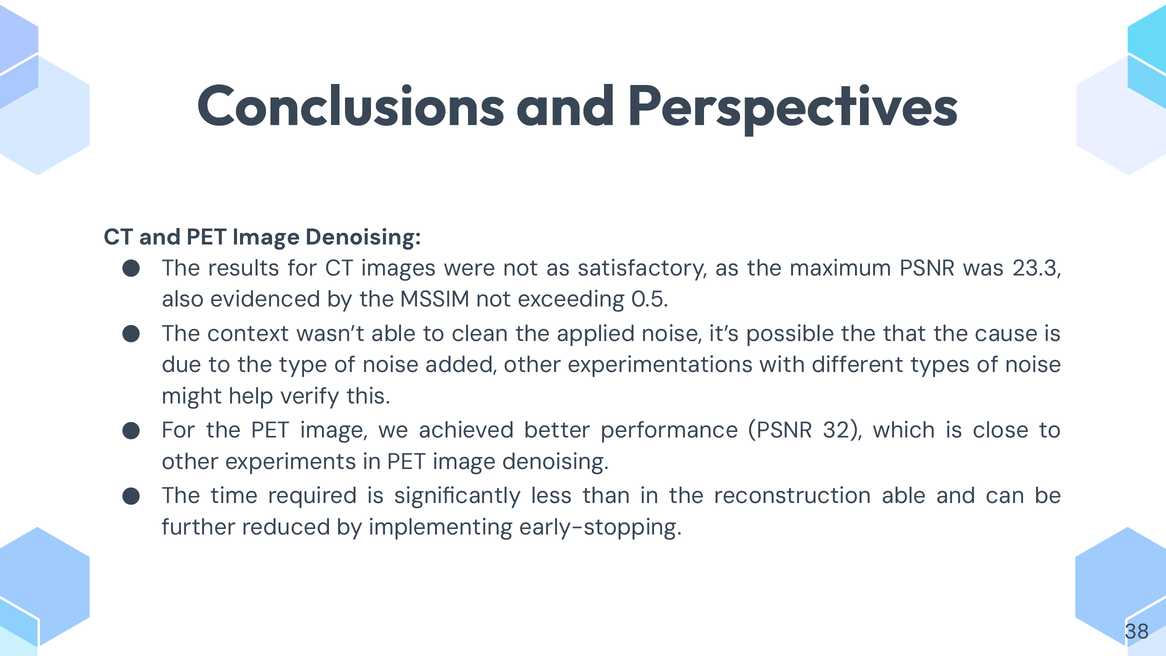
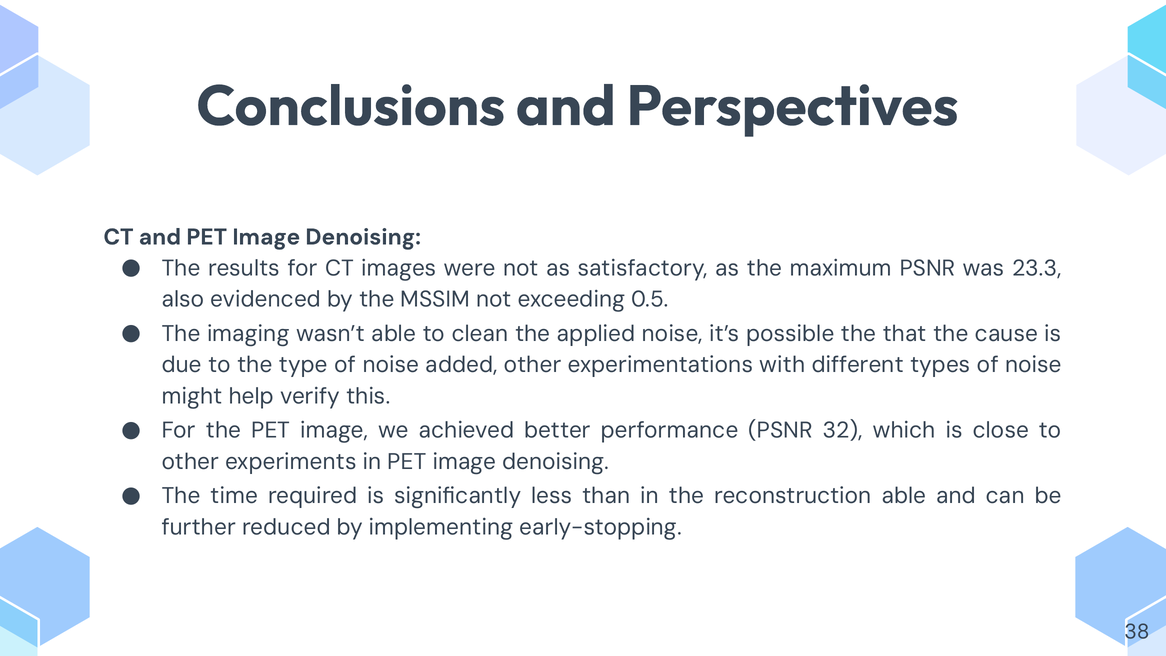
context: context -> imaging (248, 334)
